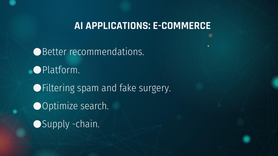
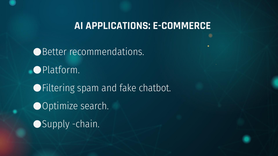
surgery: surgery -> chatbot (155, 88)
